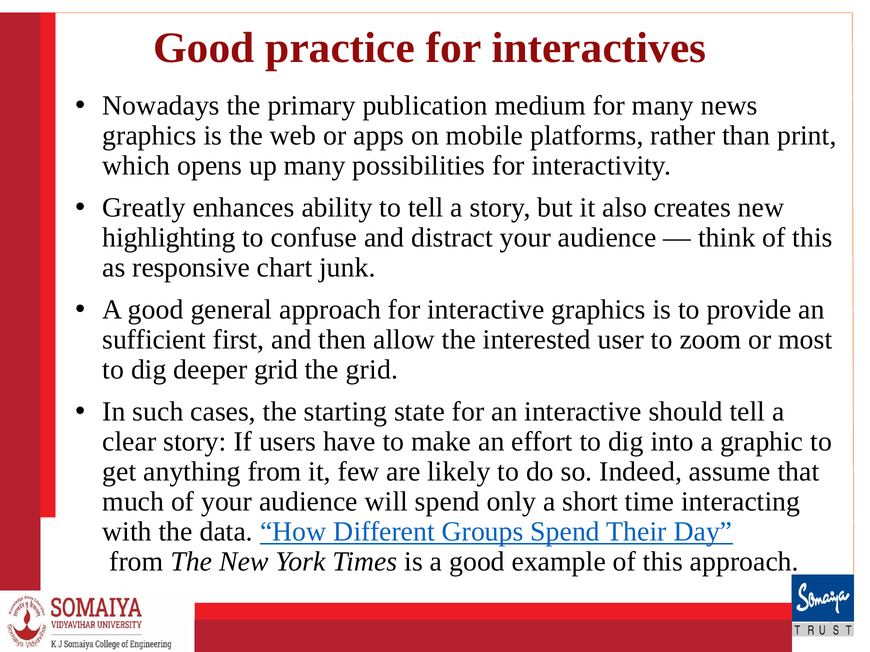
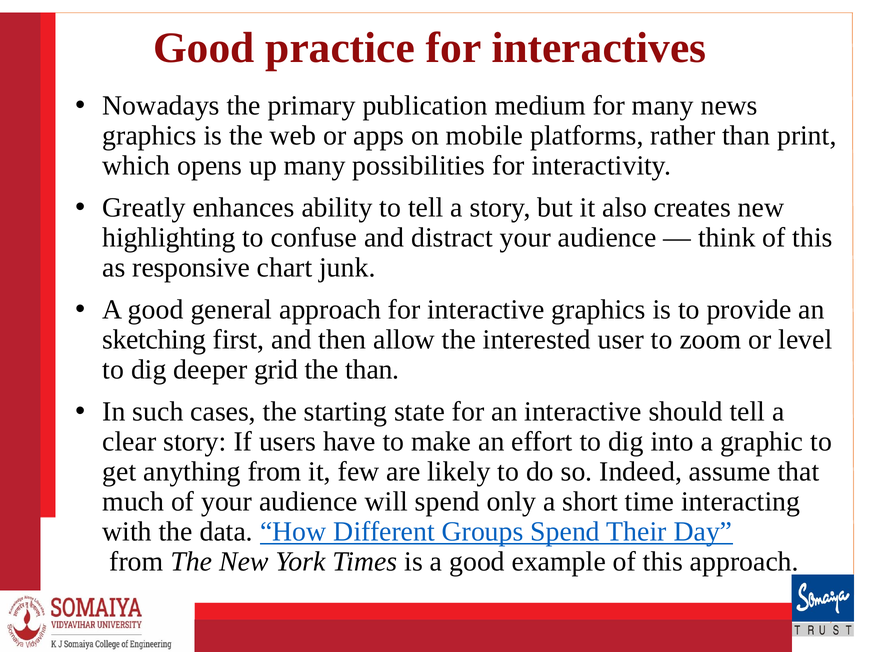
sufficient: sufficient -> sketching (154, 340)
most: most -> level (805, 340)
the grid: grid -> than (372, 370)
